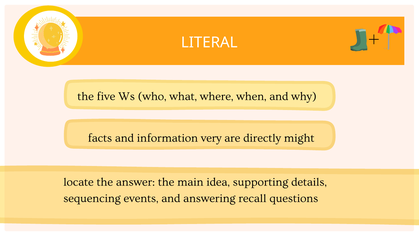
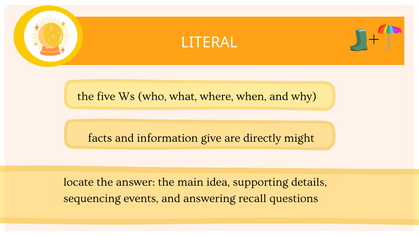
very: very -> give (211, 138)
